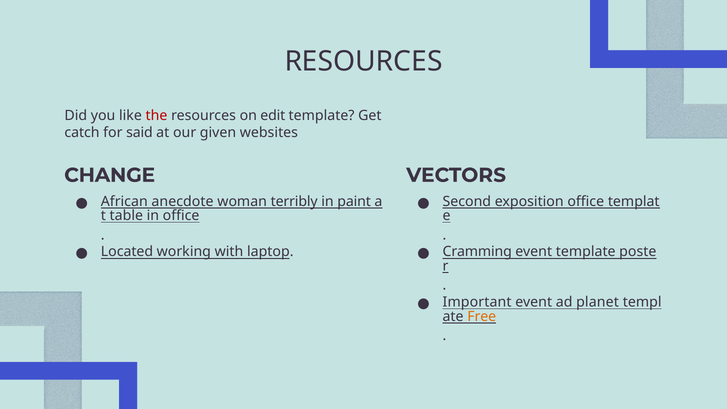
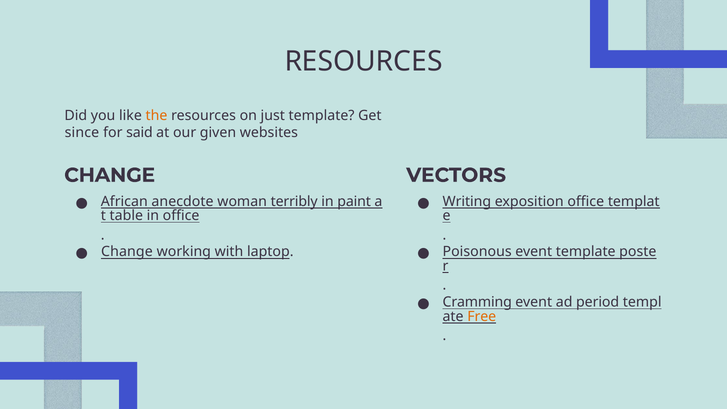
the colour: red -> orange (156, 116)
edit: edit -> just (273, 116)
catch: catch -> since (82, 133)
Second: Second -> Writing (467, 201)
Located: Located -> Change (127, 252)
Cramming: Cramming -> Poisonous (477, 252)
Important: Important -> Cramming (477, 302)
planet: planet -> period (598, 302)
